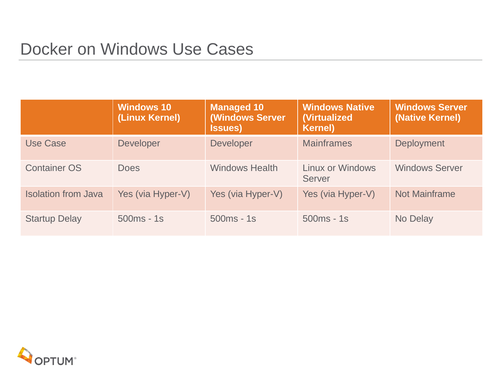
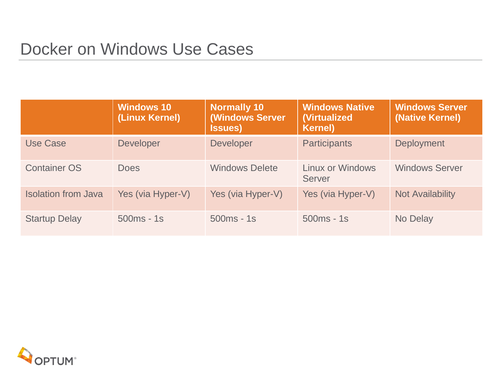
Managed: Managed -> Normally (231, 107)
Mainframes: Mainframes -> Participants (327, 144)
Health: Health -> Delete (264, 168)
Mainframe: Mainframe -> Availability (434, 194)
